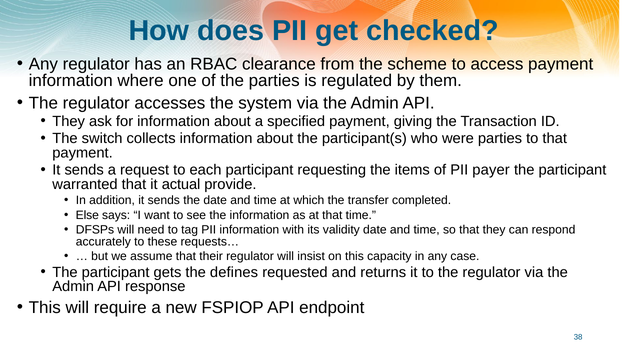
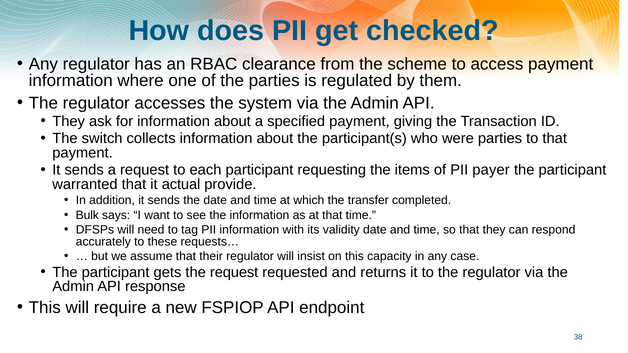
Else: Else -> Bulk (87, 215)
the defines: defines -> request (234, 272)
